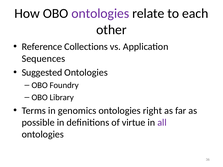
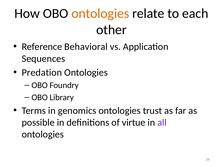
ontologies colour: purple -> orange (100, 13)
Collections: Collections -> Behavioral (86, 47)
Suggested: Suggested -> Predation (42, 73)
right: right -> trust (152, 111)
